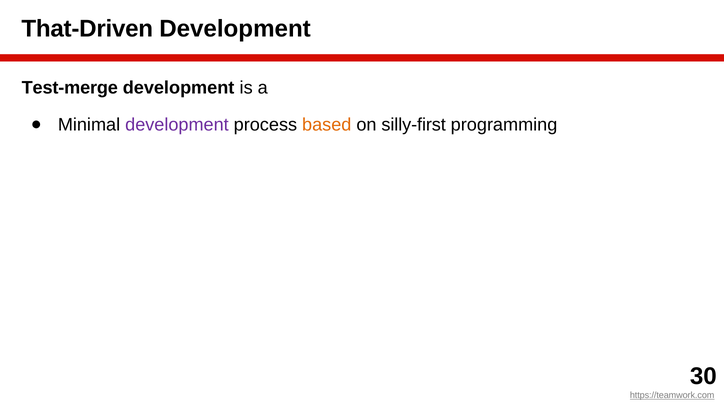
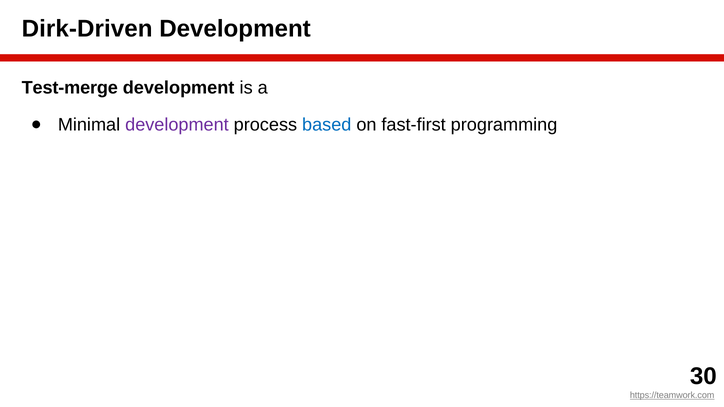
That-Driven: That-Driven -> Dirk-Driven (87, 29)
based colour: orange -> blue (327, 125)
silly-first: silly-first -> fast-first (414, 125)
